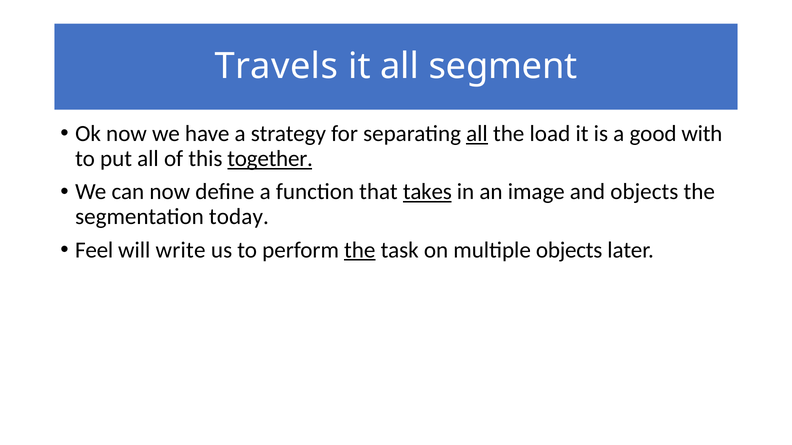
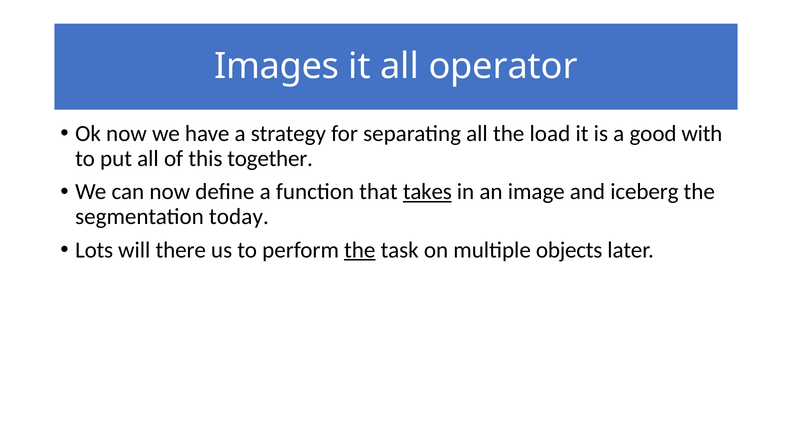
Travels: Travels -> Images (277, 67)
segment: segment -> operator (503, 67)
all underline: present -> none (477, 134)
together underline: present -> none (270, 159)
and objects: objects -> iceberg (644, 192)
Feel: Feel -> Lots (94, 250)
write: write -> there (181, 250)
